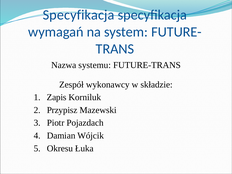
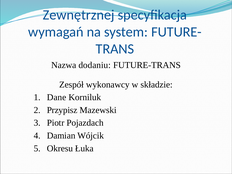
Specyfikacja: Specyfikacja -> Zewnętrznej (79, 15)
systemu: systemu -> dodaniu (95, 65)
Zapis: Zapis -> Dane (57, 97)
